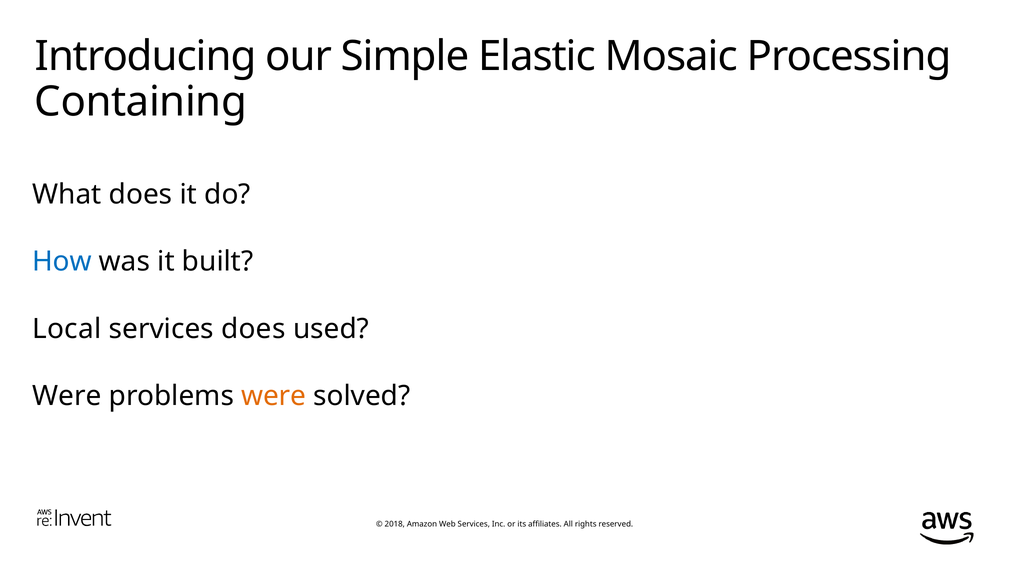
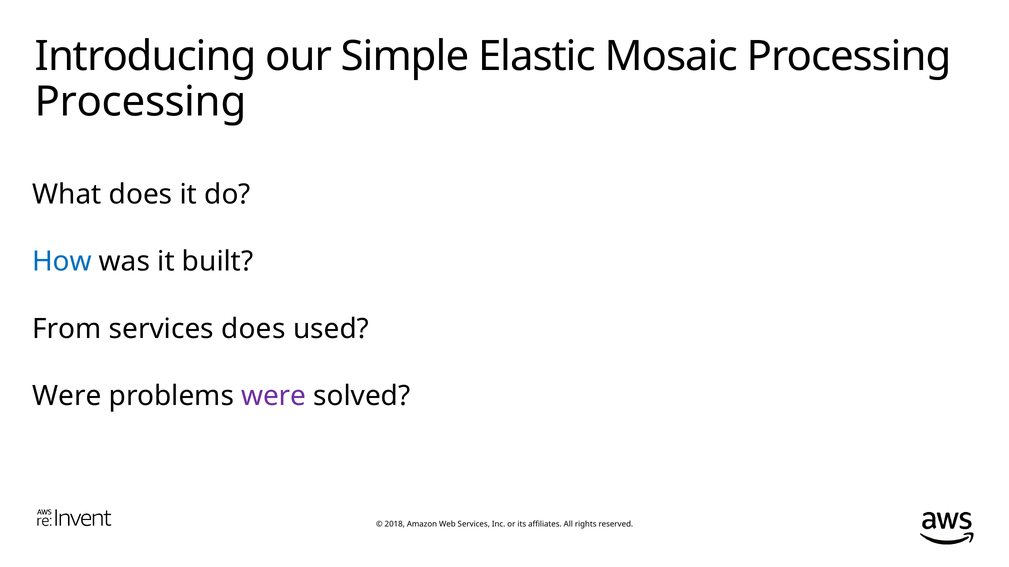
Containing: Containing -> Processing (141, 102)
Local: Local -> From (67, 329)
were colour: orange -> purple (274, 396)
